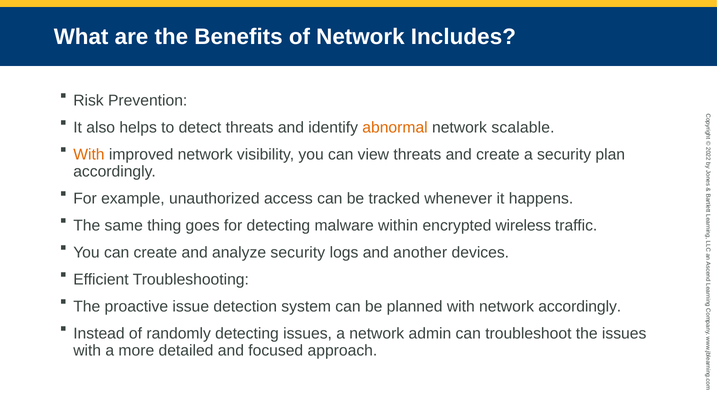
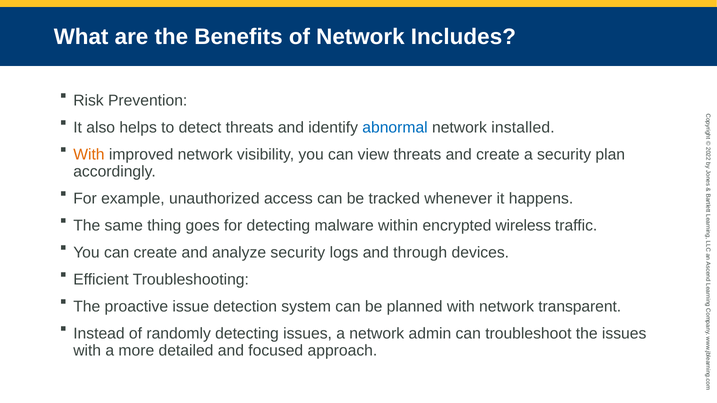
abnormal colour: orange -> blue (395, 128)
scalable: scalable -> installed (523, 128)
another: another -> through (420, 253)
network accordingly: accordingly -> transparent (580, 307)
